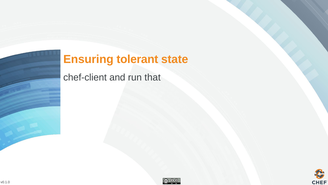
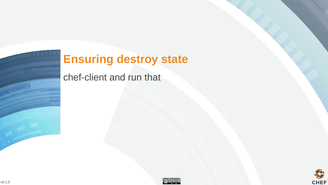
tolerant: tolerant -> destroy (137, 59)
